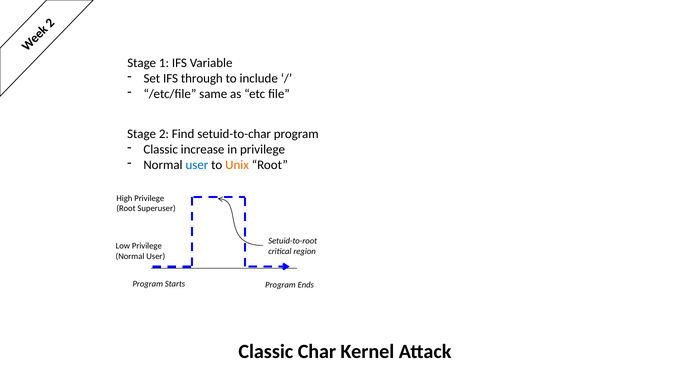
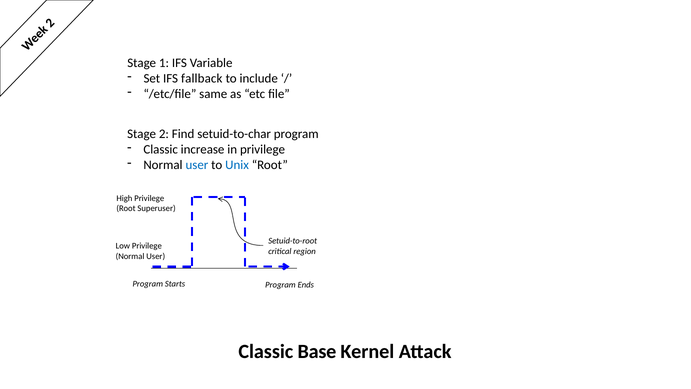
through: through -> fallback (202, 78)
Unix colour: orange -> blue (237, 165)
Char: Char -> Base (317, 352)
